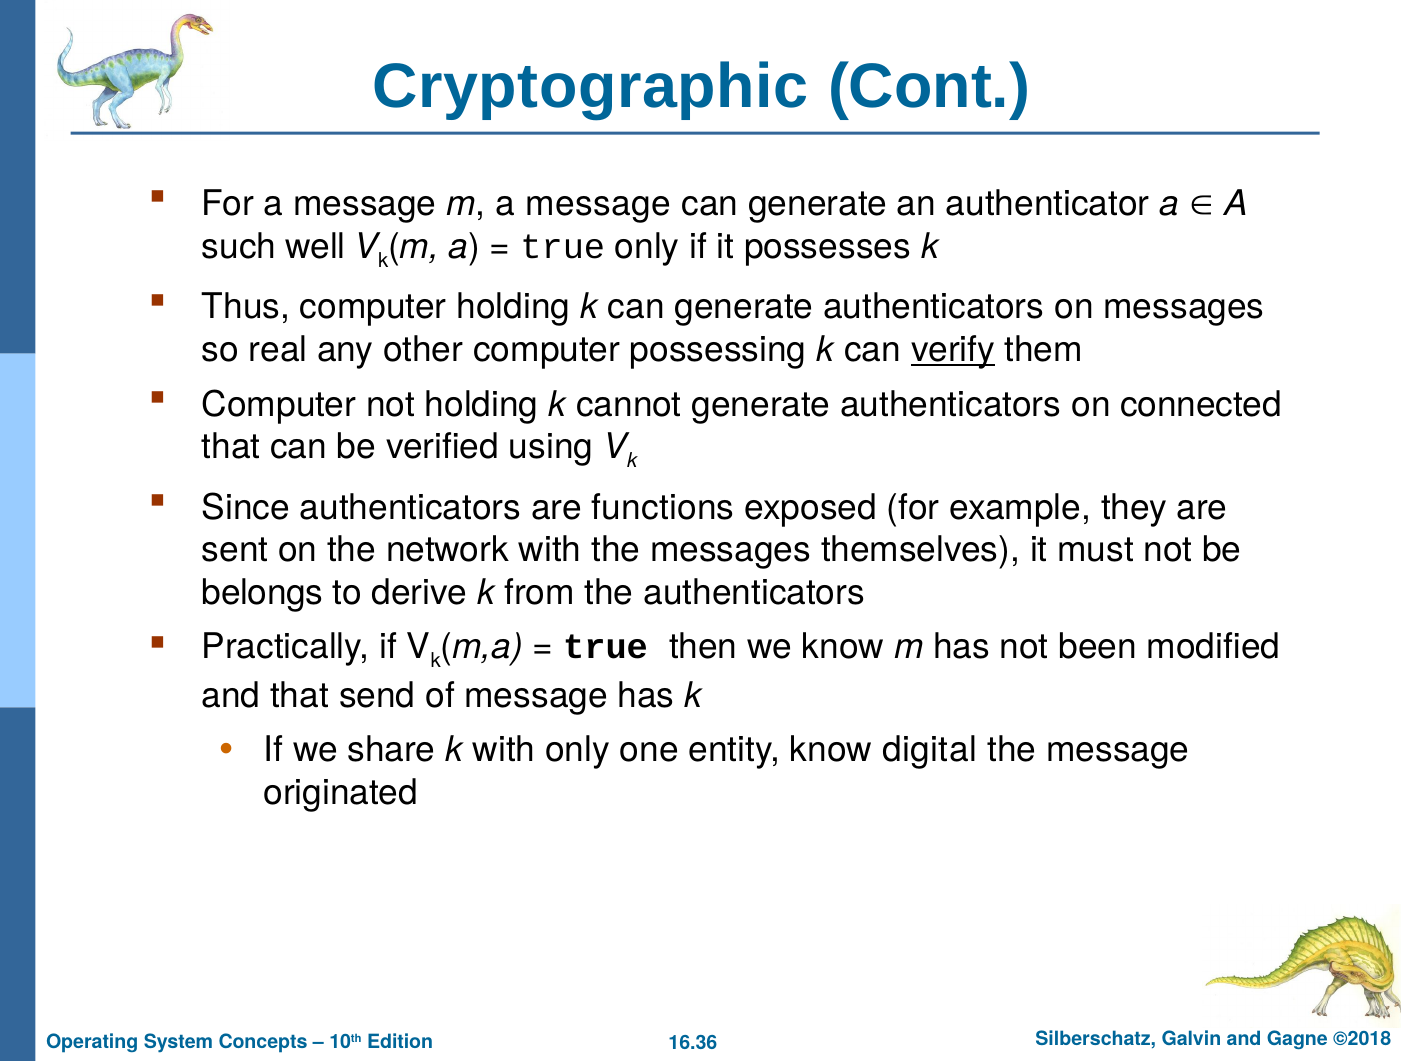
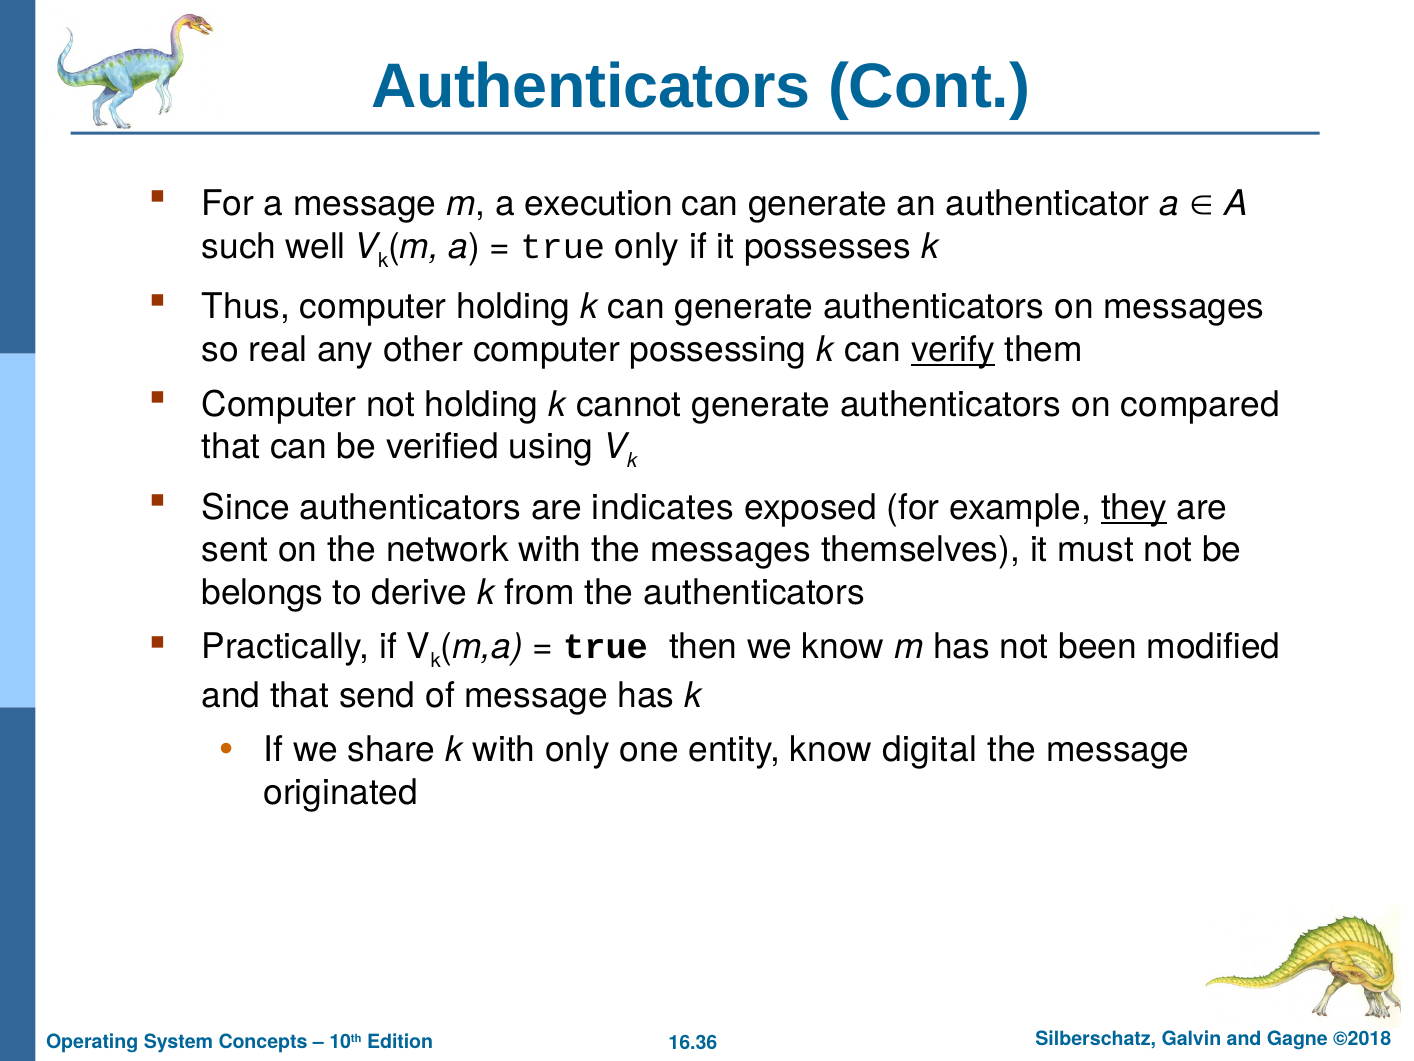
Cryptographic: Cryptographic -> Authenticators (591, 87)
m a message: message -> execution (598, 204)
connected: connected -> compared (1201, 404)
functions: functions -> indicates (663, 507)
they underline: none -> present (1134, 507)
